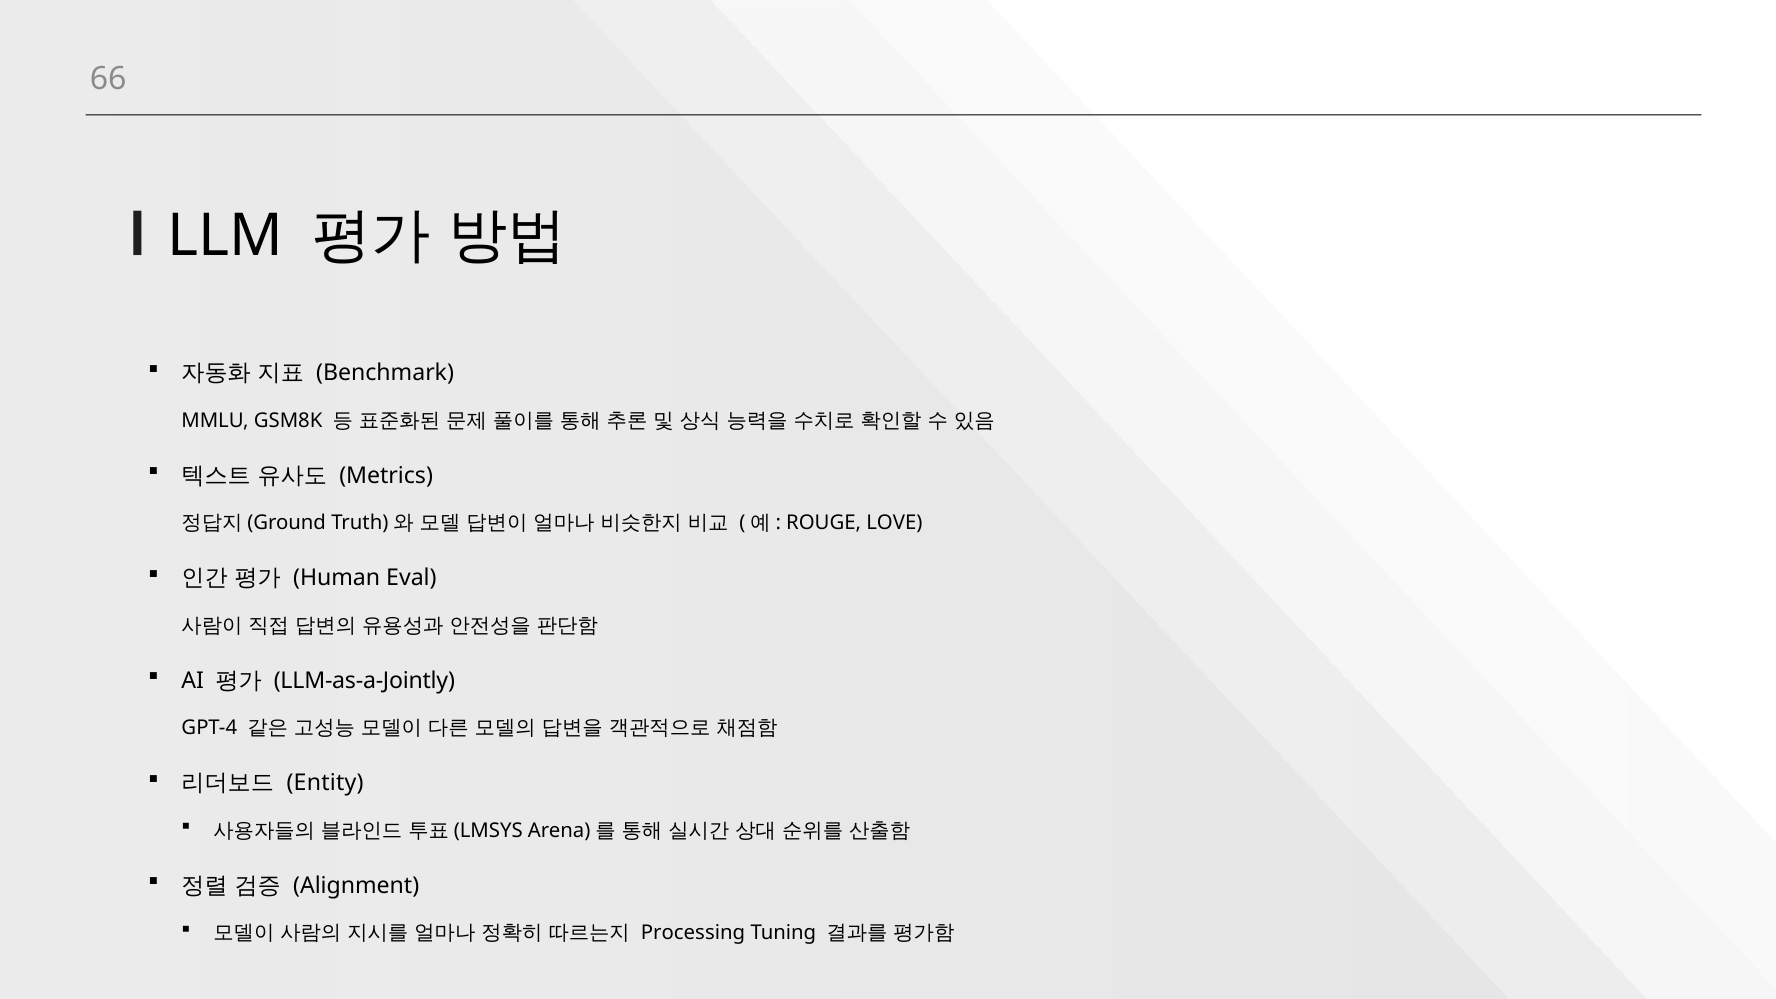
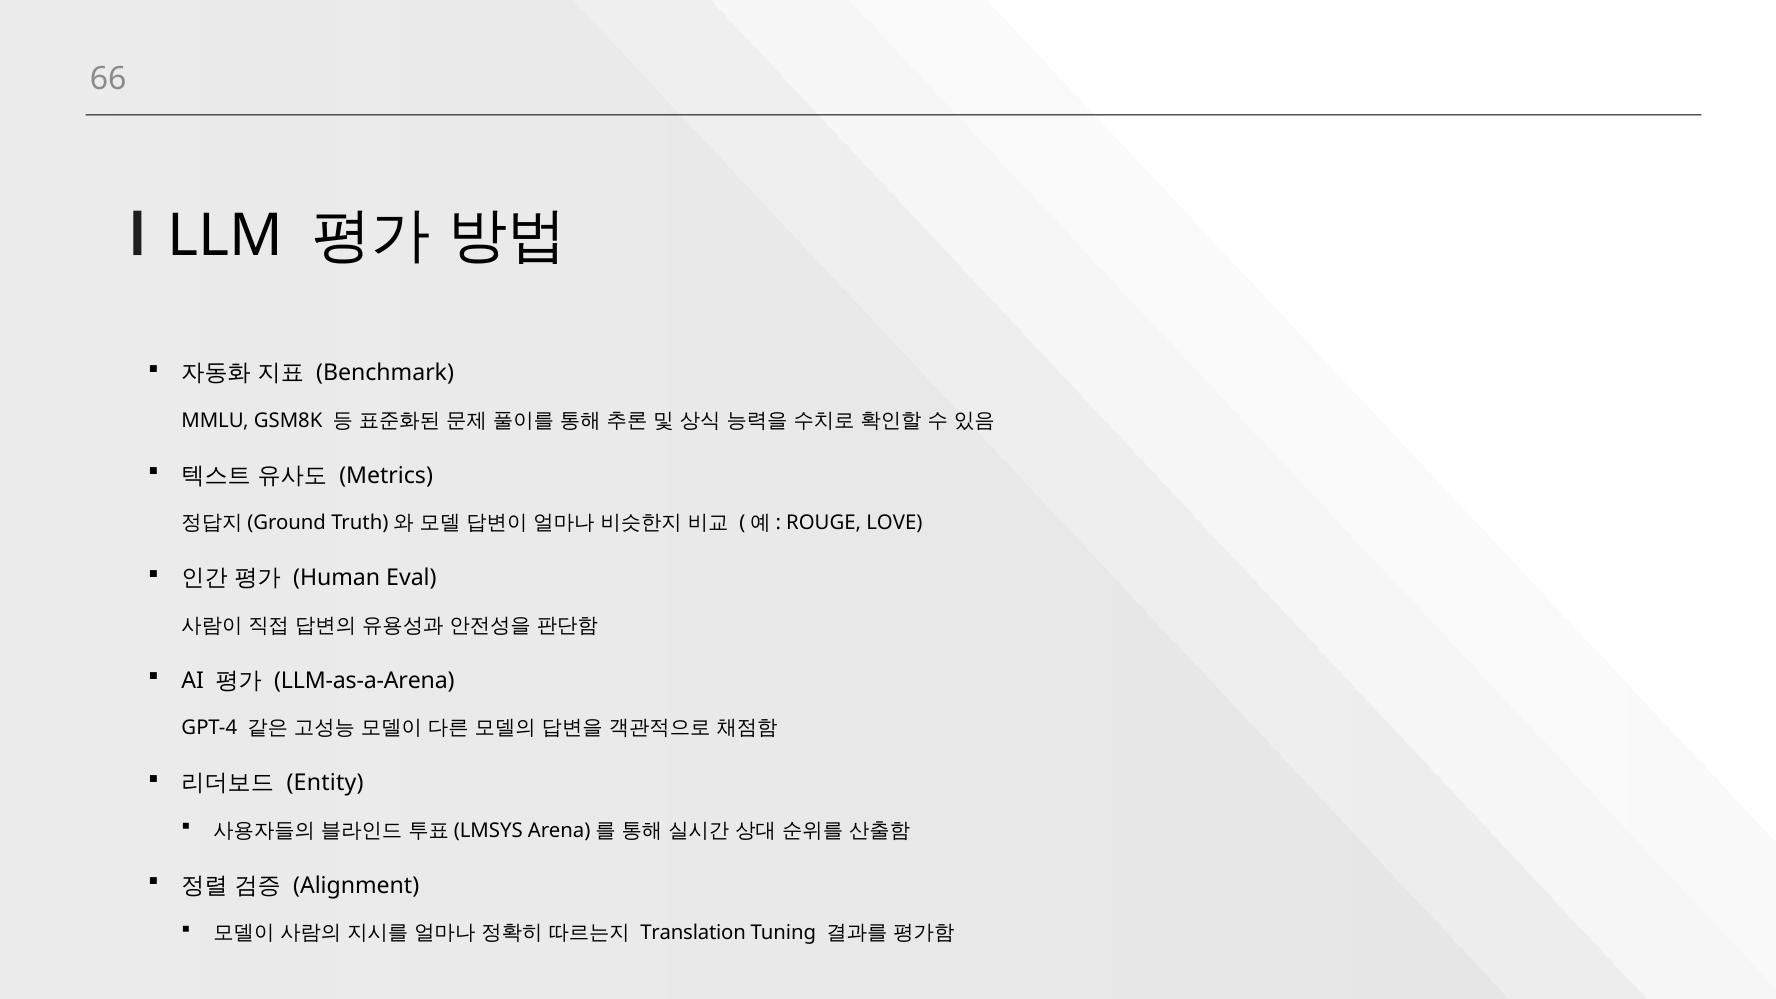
LLM-as-a-Jointly: LLM-as-a-Jointly -> LLM-as-a-Arena (364, 681)
Processing: Processing -> Translation (693, 933)
